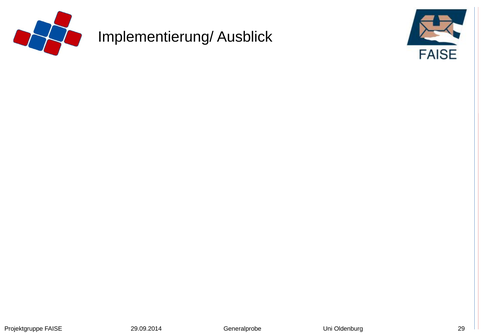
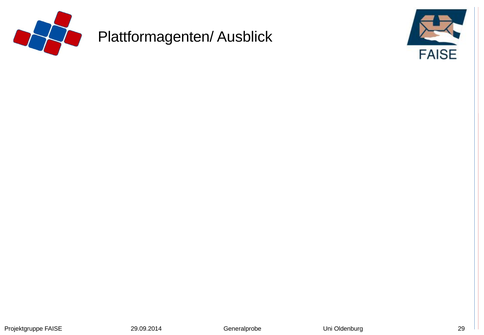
Implementierung/: Implementierung/ -> Plattformagenten/ (156, 37)
